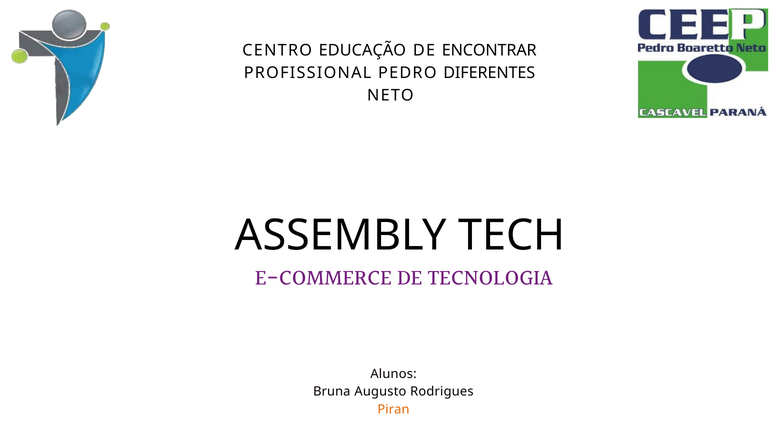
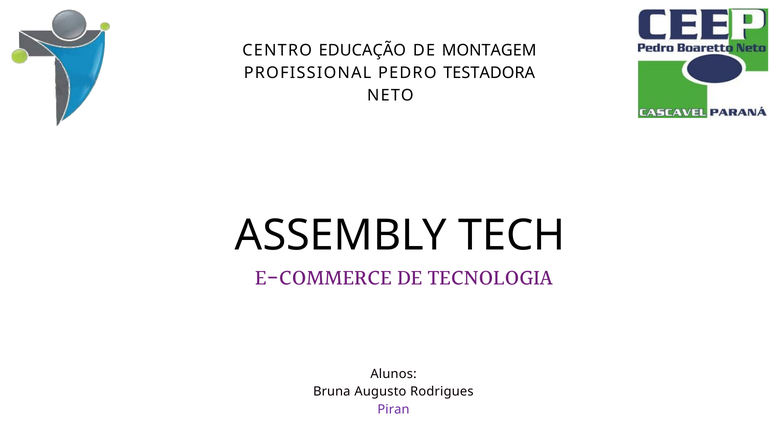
ENCONTRAR: ENCONTRAR -> MONTAGEM (489, 50)
DIFERENTES: DIFERENTES -> TESTADORA (489, 73)
Piran colour: orange -> purple (393, 410)
